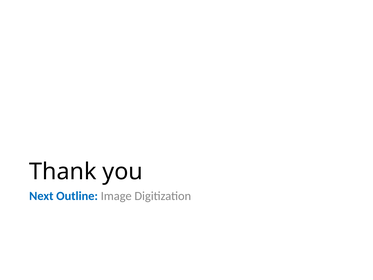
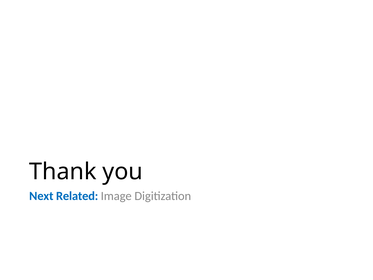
Outline: Outline -> Related (77, 196)
